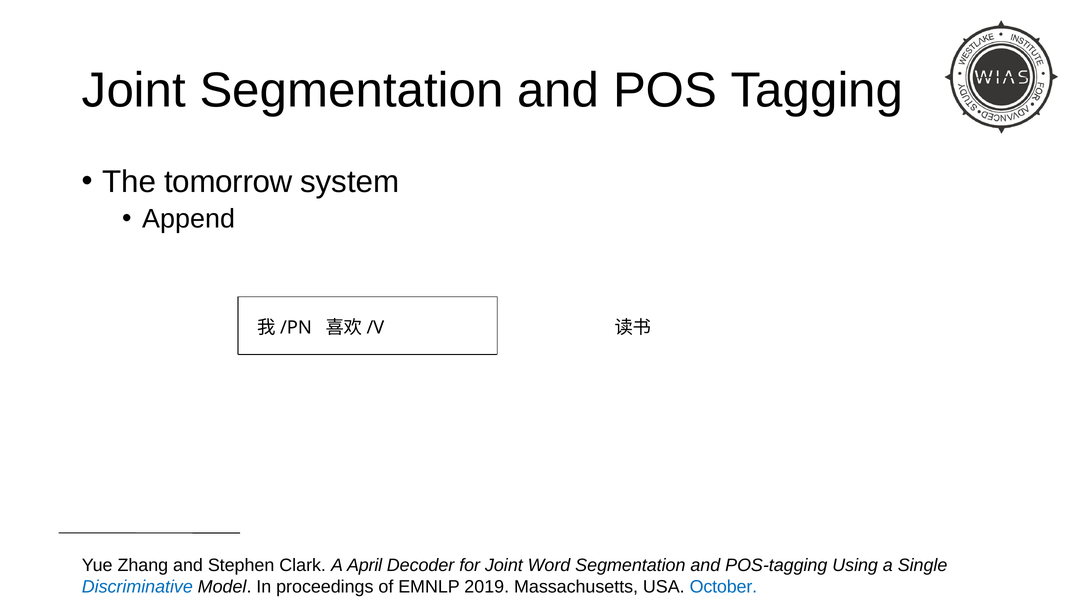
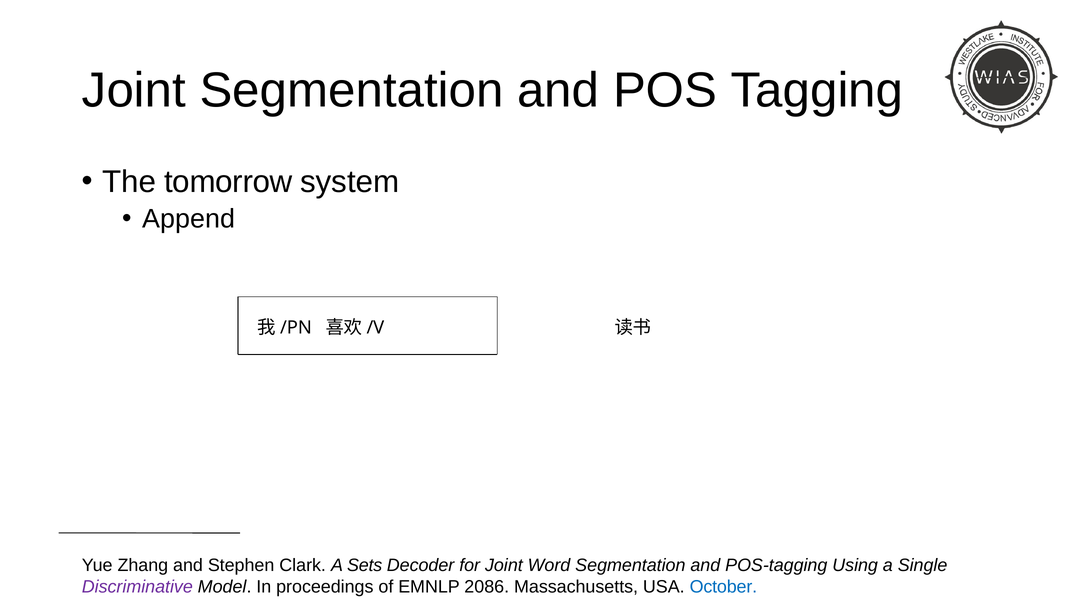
April: April -> Sets (365, 565)
Discriminative colour: blue -> purple (137, 587)
2019: 2019 -> 2086 (487, 587)
